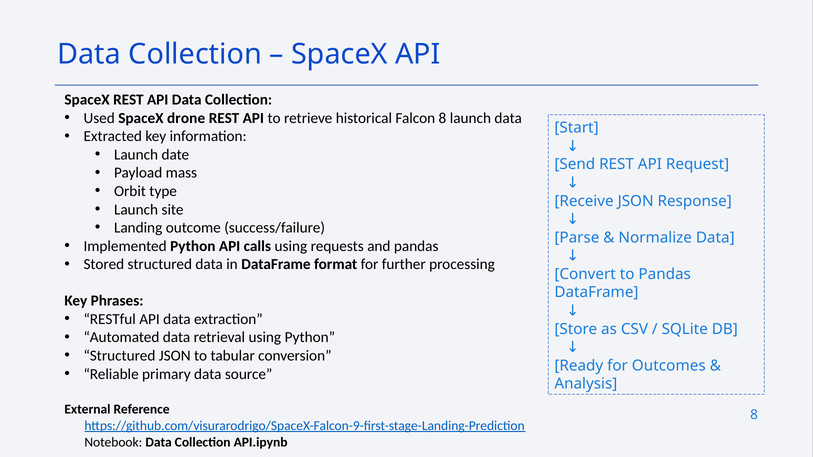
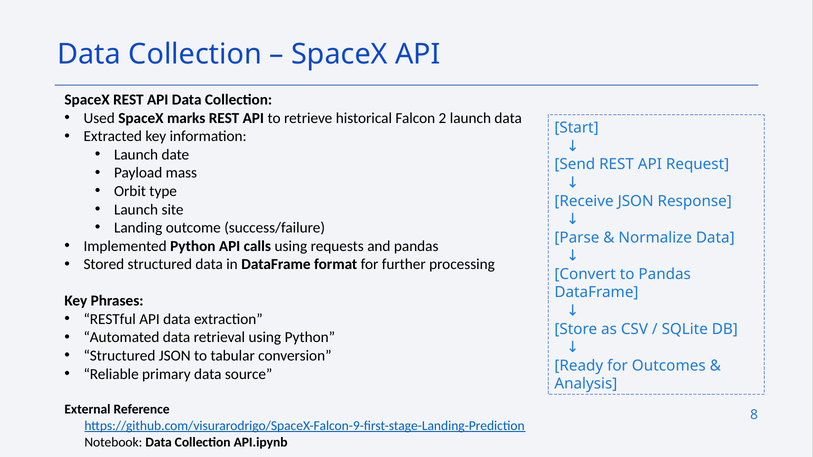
drone: drone -> marks (186, 118)
Falcon 8: 8 -> 2 (442, 118)
